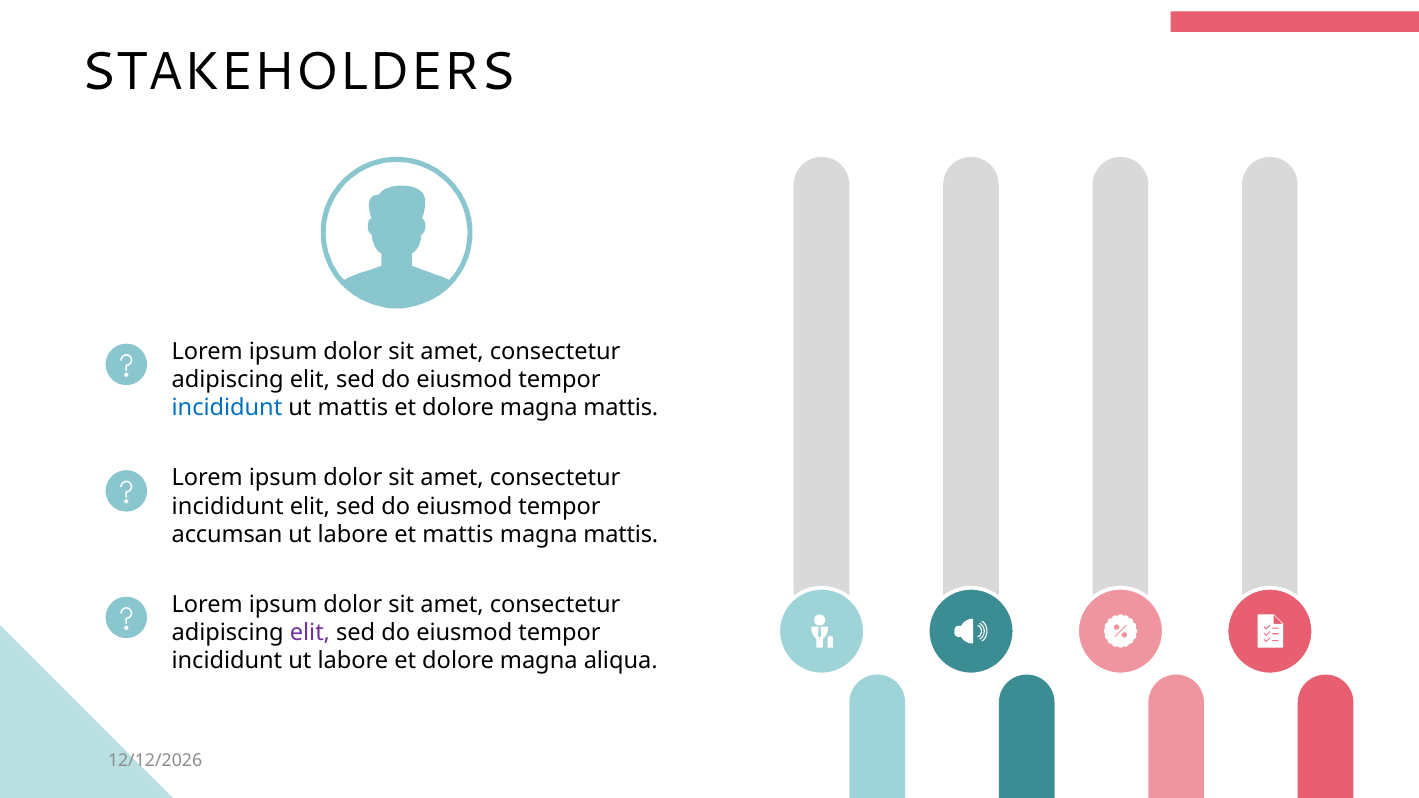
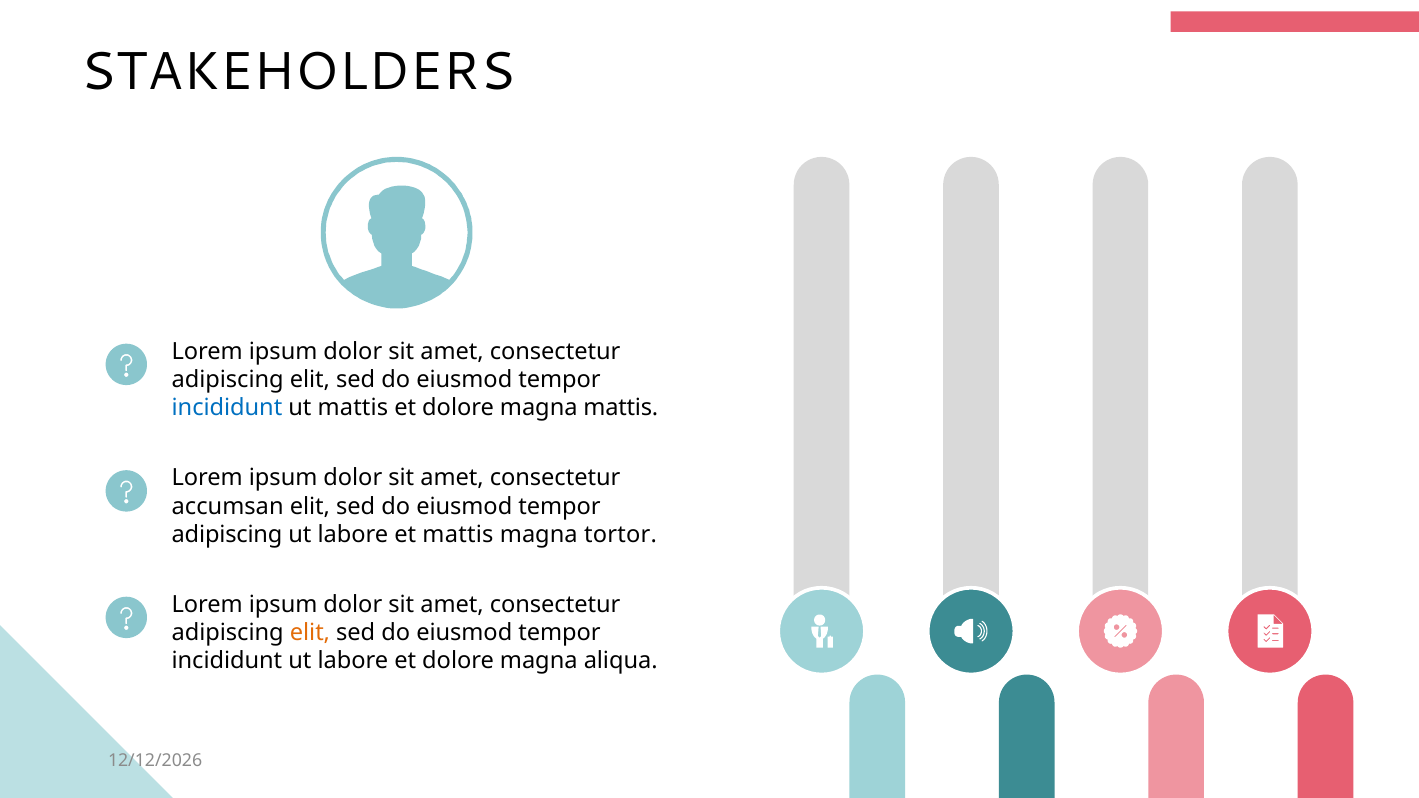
incididunt: incididunt -> accumsan (228, 506)
accumsan: accumsan -> adipiscing (227, 535)
mattis: mattis -> tortor (621, 535)
elit colour: purple -> orange (310, 633)
